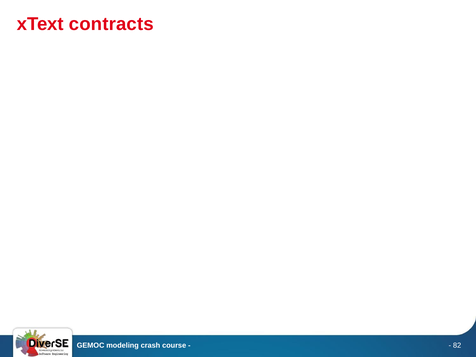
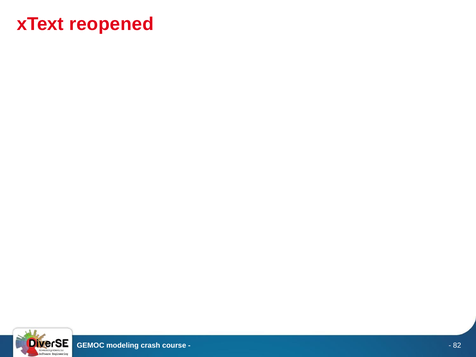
contracts: contracts -> reopened (111, 24)
